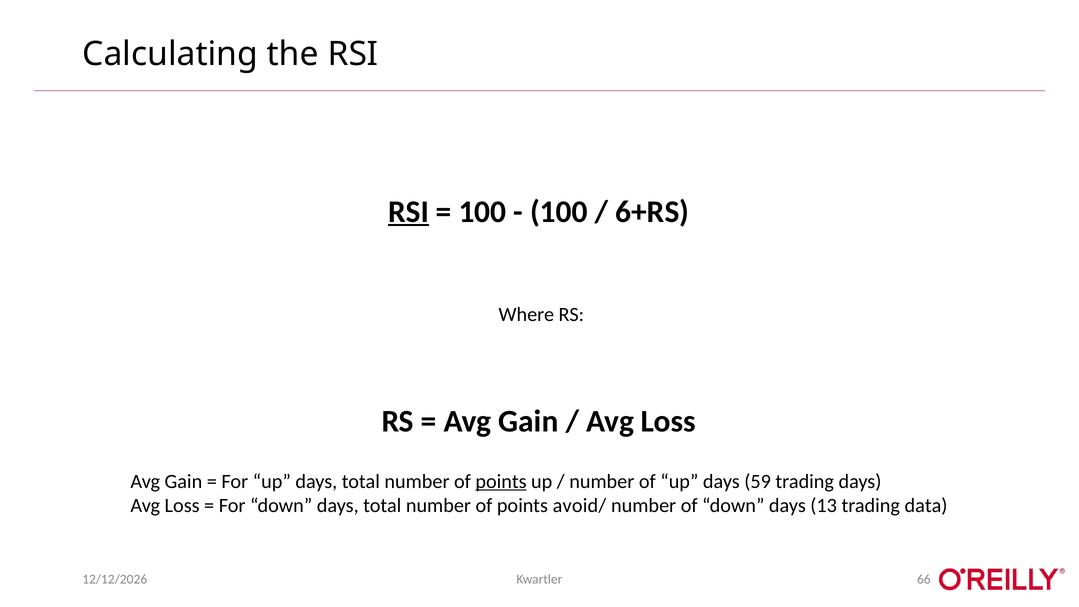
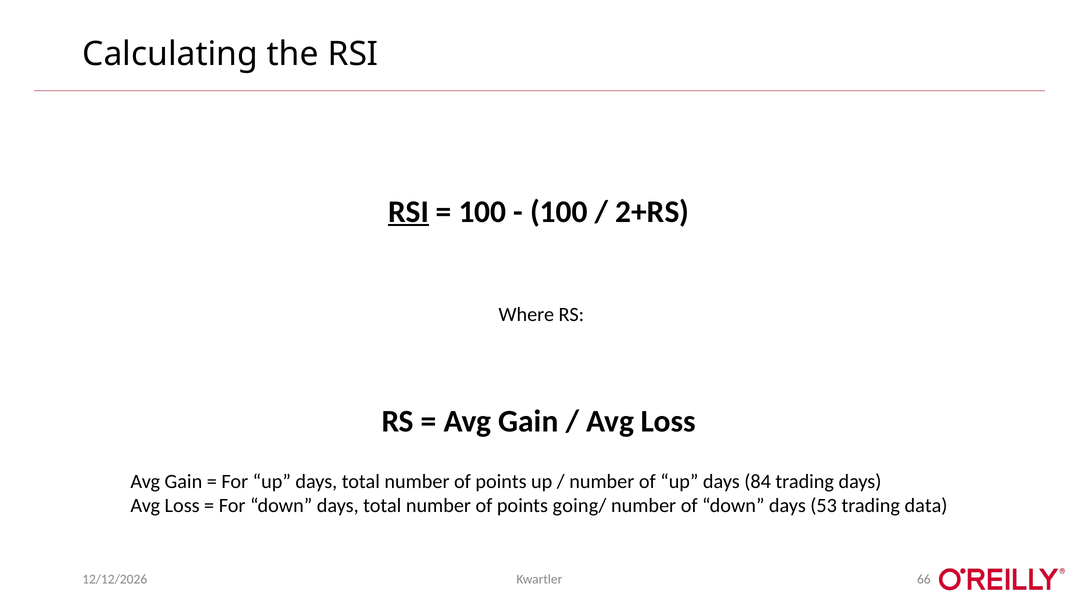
6+RS: 6+RS -> 2+RS (652, 212)
points underline: present -> none (501, 481)
59: 59 -> 84 (758, 481)
avoid/: avoid/ -> going/ (579, 506)
13: 13 -> 53 (824, 506)
